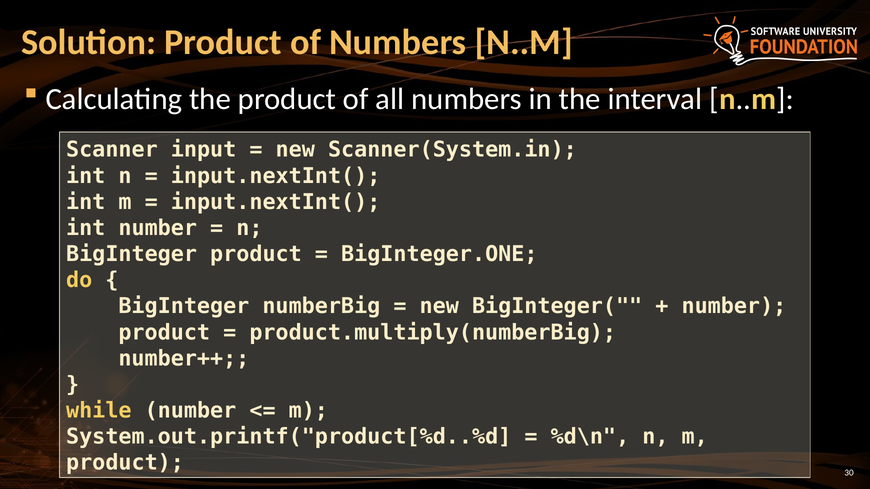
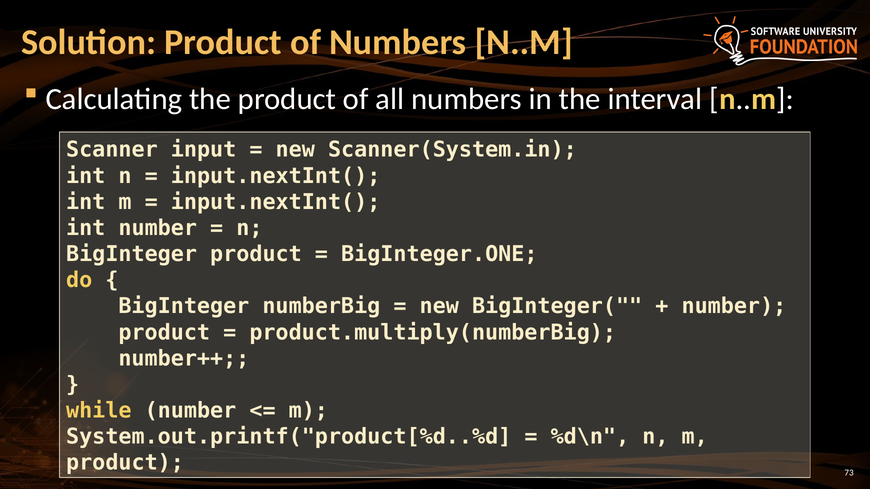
30: 30 -> 73 (849, 473)
